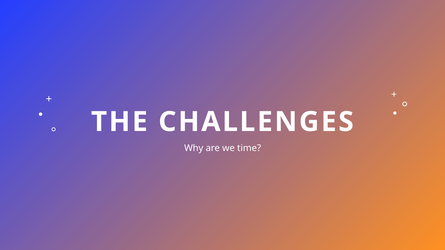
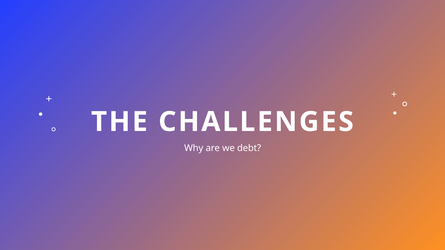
time: time -> debt (249, 148)
